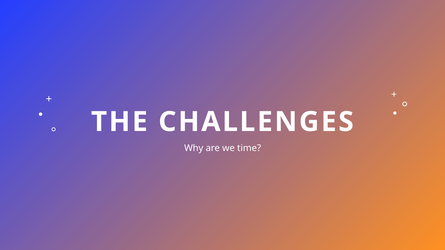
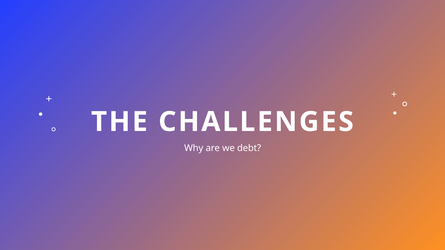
time: time -> debt (249, 148)
